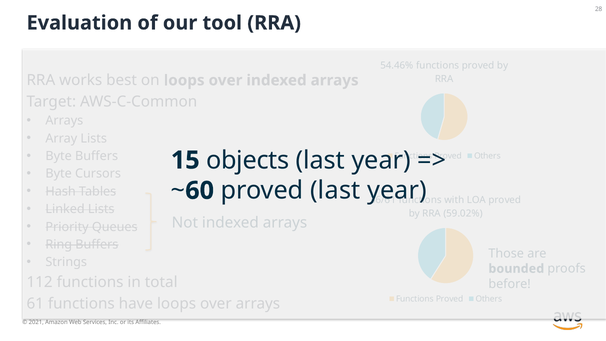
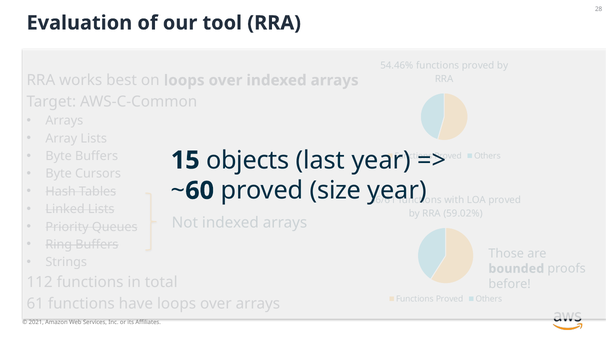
proved last: last -> size (335, 191)
